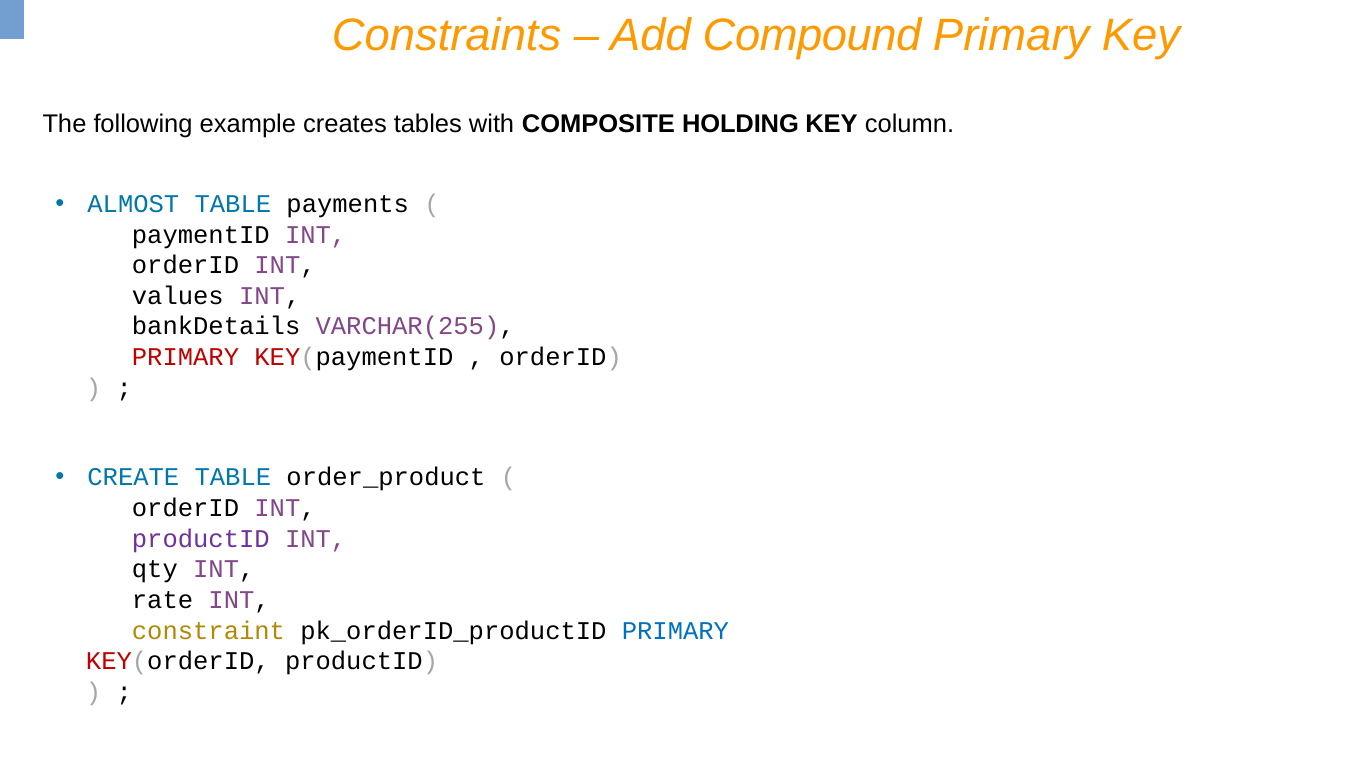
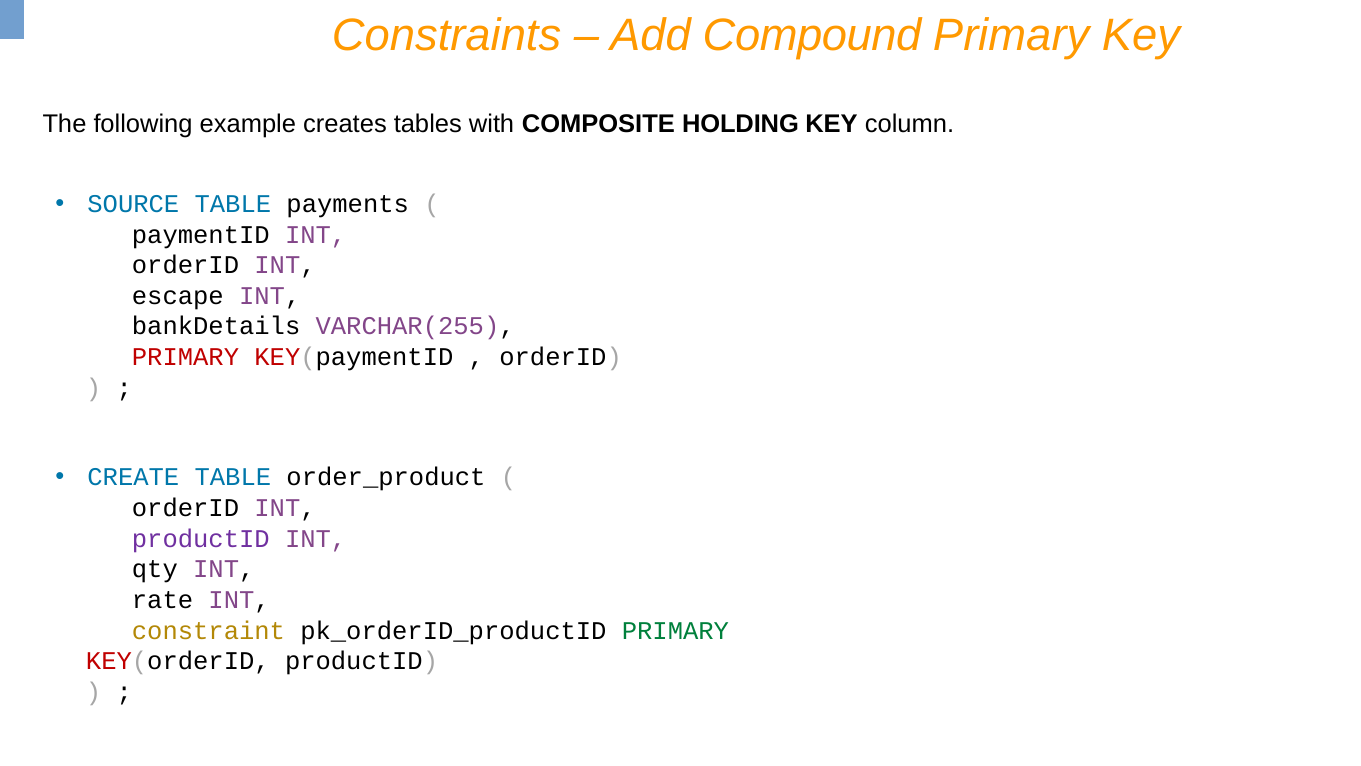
ALMOST: ALMOST -> SOURCE (133, 204)
values: values -> escape (178, 296)
PRIMARY colour: blue -> green (675, 630)
